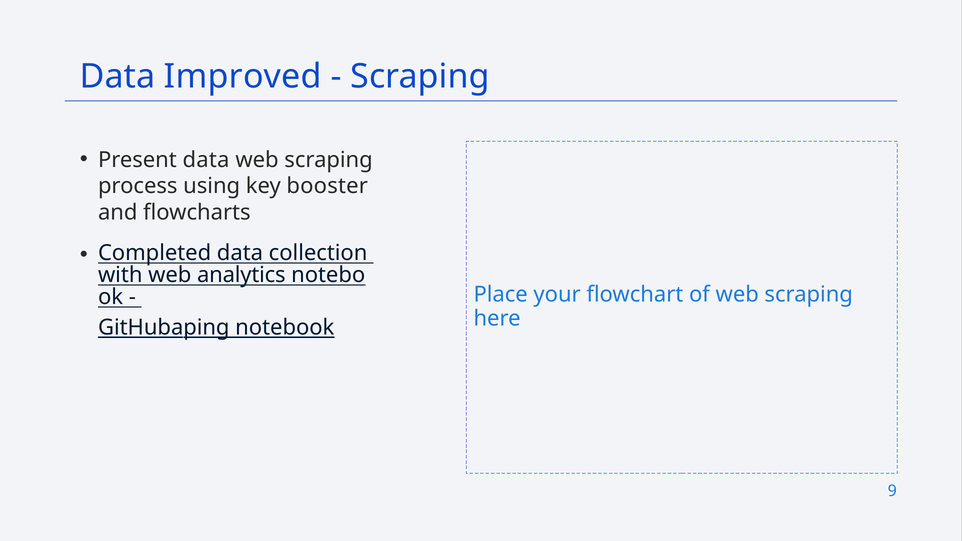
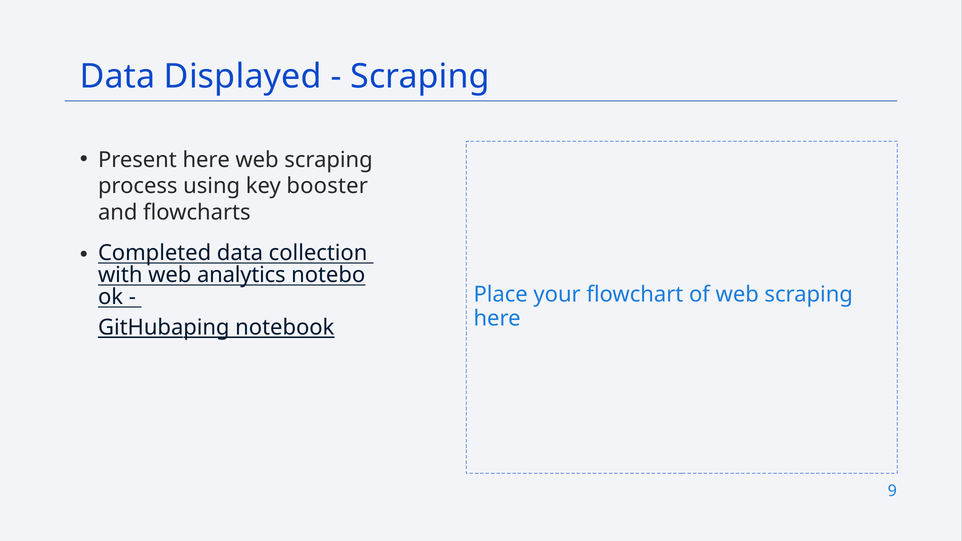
Improved: Improved -> Displayed (243, 76)
Present data: data -> here (206, 160)
